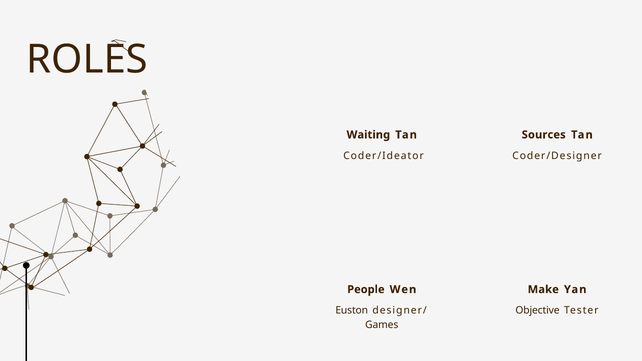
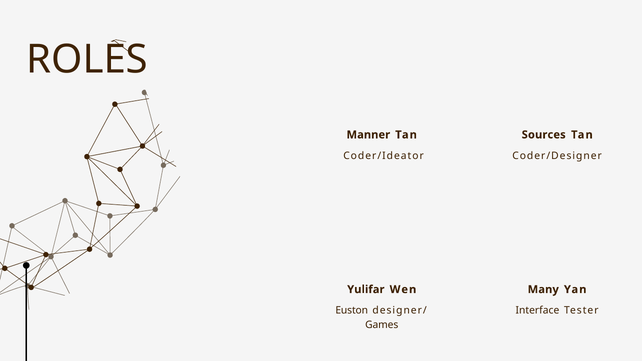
Waiting: Waiting -> Manner (368, 135)
People: People -> Yulifar (366, 290)
Make: Make -> Many (543, 290)
Objective: Objective -> Interface (537, 311)
